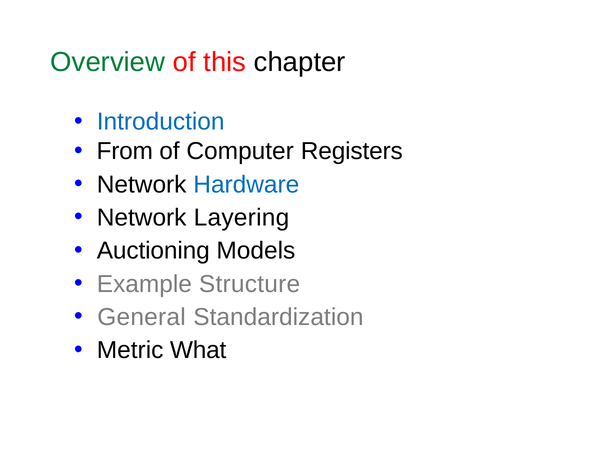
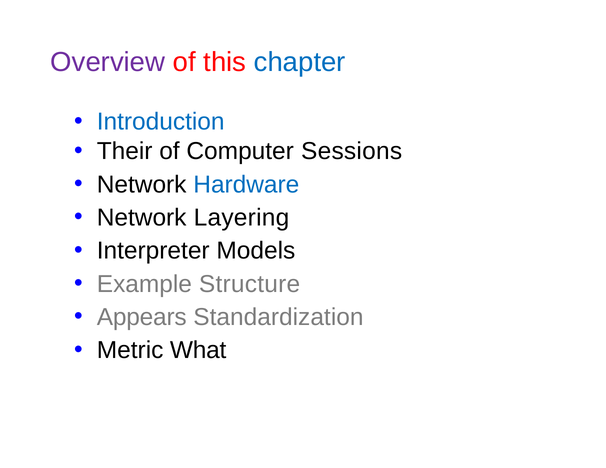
Overview colour: green -> purple (108, 62)
chapter colour: black -> blue (300, 62)
From: From -> Their (125, 151)
Registers: Registers -> Sessions (352, 151)
Auctioning: Auctioning -> Interpreter (153, 251)
General: General -> Appears (142, 317)
